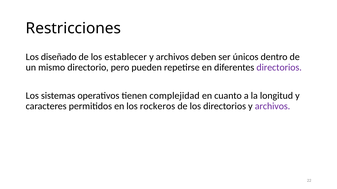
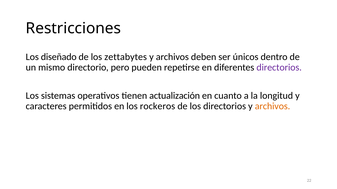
establecer: establecer -> zettabytes (126, 57)
complejidad: complejidad -> actualización (175, 96)
archivos colour: purple -> orange (273, 106)
